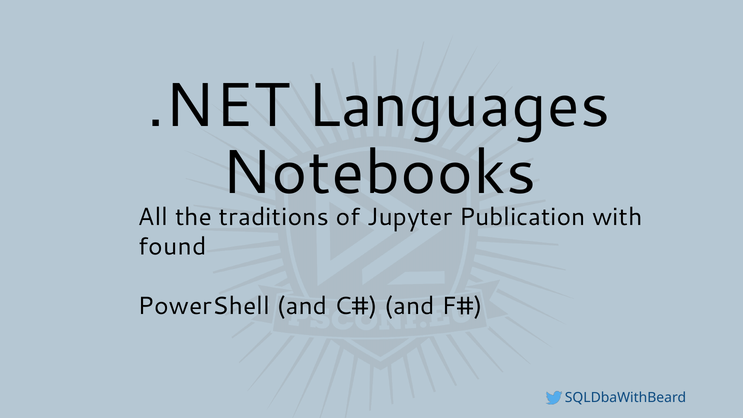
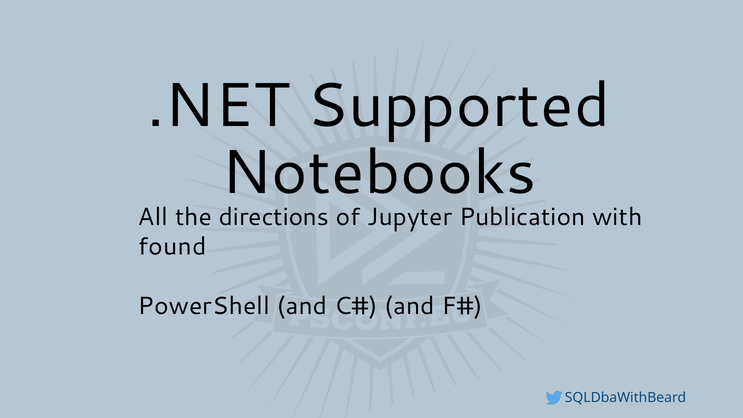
Languages: Languages -> Supported (458, 106)
traditions: traditions -> directions (274, 217)
